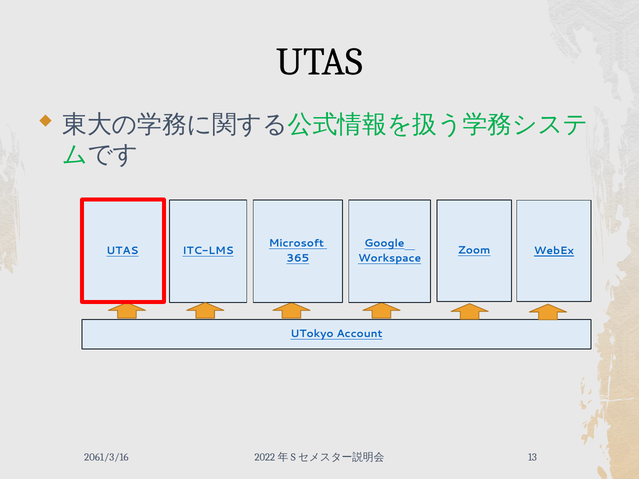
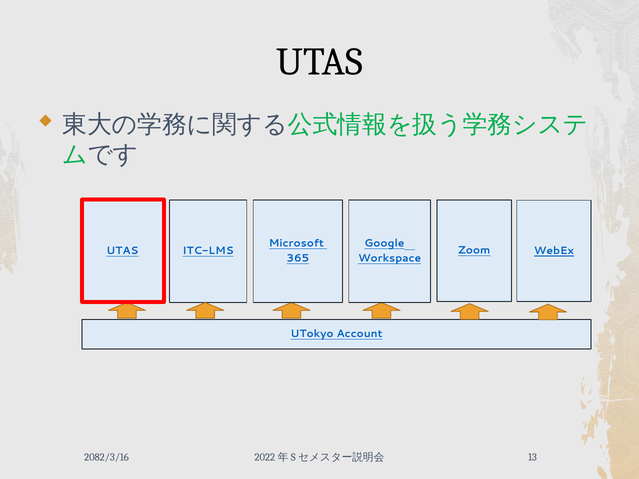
2061/3/16: 2061/3/16 -> 2082/3/16 (106, 458)
